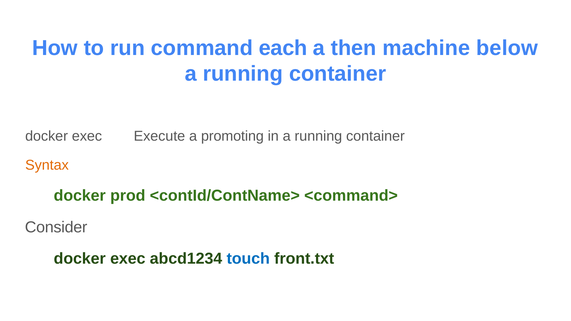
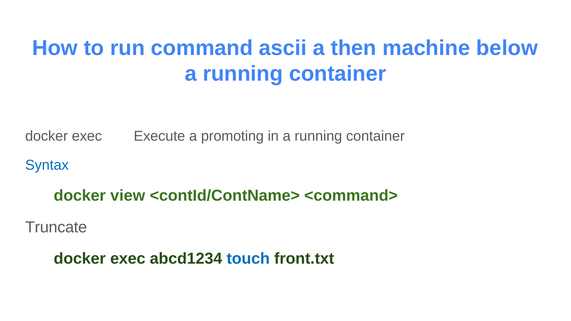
each: each -> ascii (283, 48)
Syntax colour: orange -> blue (47, 165)
prod: prod -> view (128, 196)
Consider: Consider -> Truncate (56, 227)
